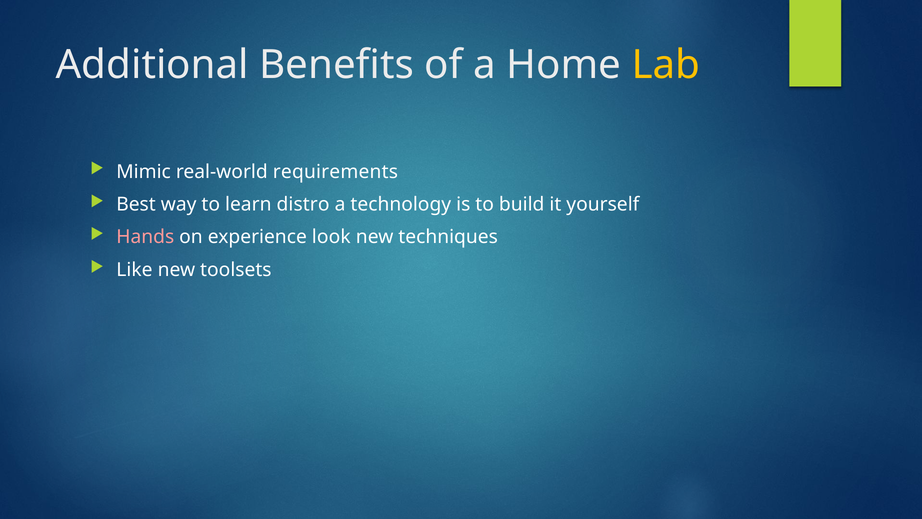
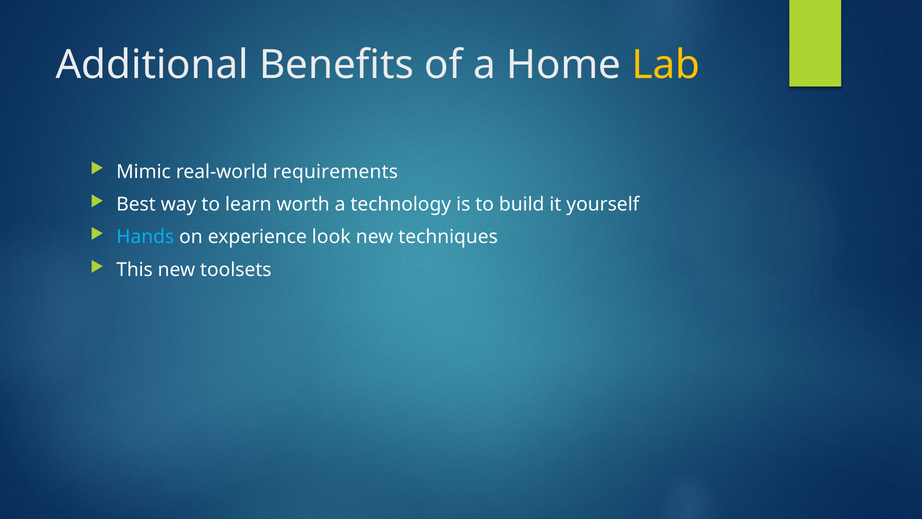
distro: distro -> worth (303, 204)
Hands colour: pink -> light blue (145, 237)
Like: Like -> This (135, 270)
